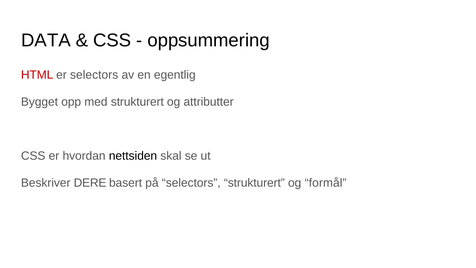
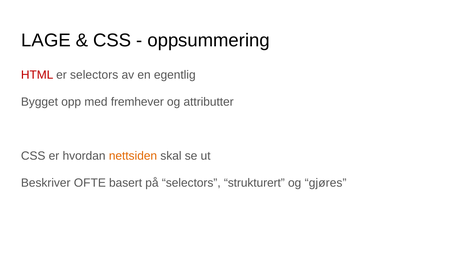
DATA: DATA -> LAGE (46, 40)
med strukturert: strukturert -> fremhever (137, 102)
nettsiden colour: black -> orange (133, 156)
DERE: DERE -> OFTE (90, 183)
formål: formål -> gjøres (326, 183)
